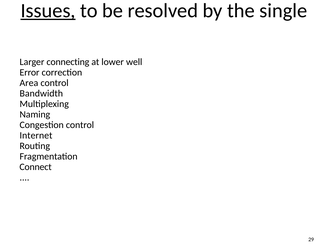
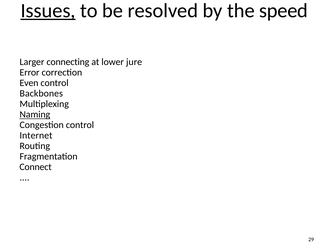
single: single -> speed (283, 11)
well: well -> jure (134, 62)
Area: Area -> Even (29, 83)
Bandwidth: Bandwidth -> Backbones (41, 94)
Naming underline: none -> present (35, 115)
